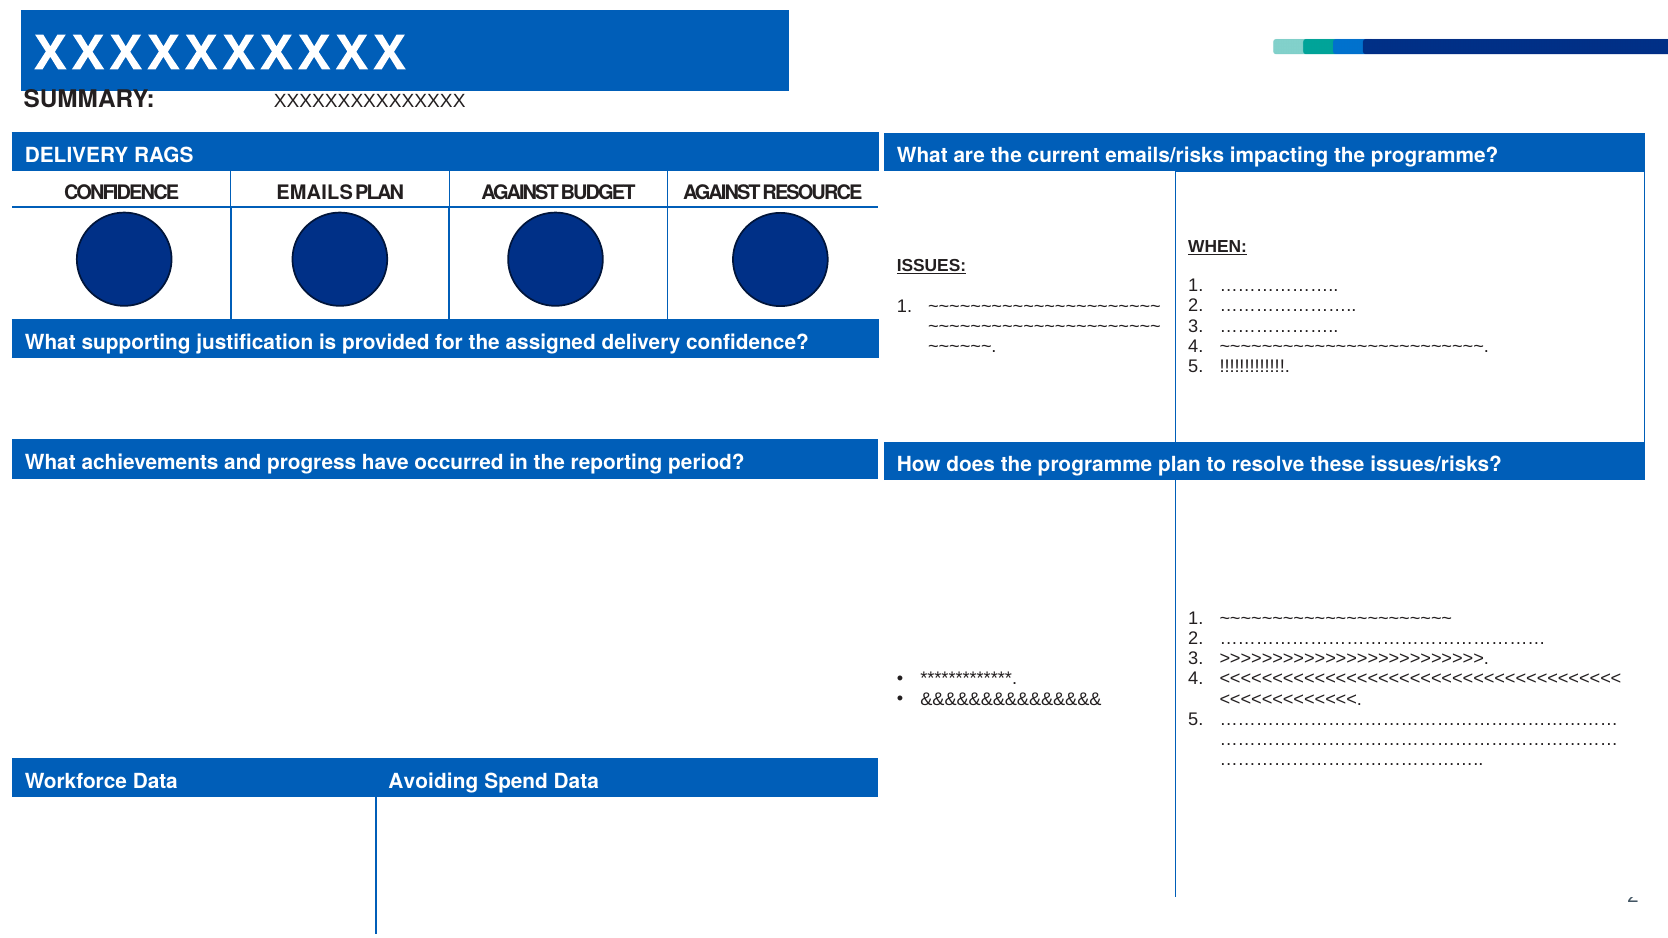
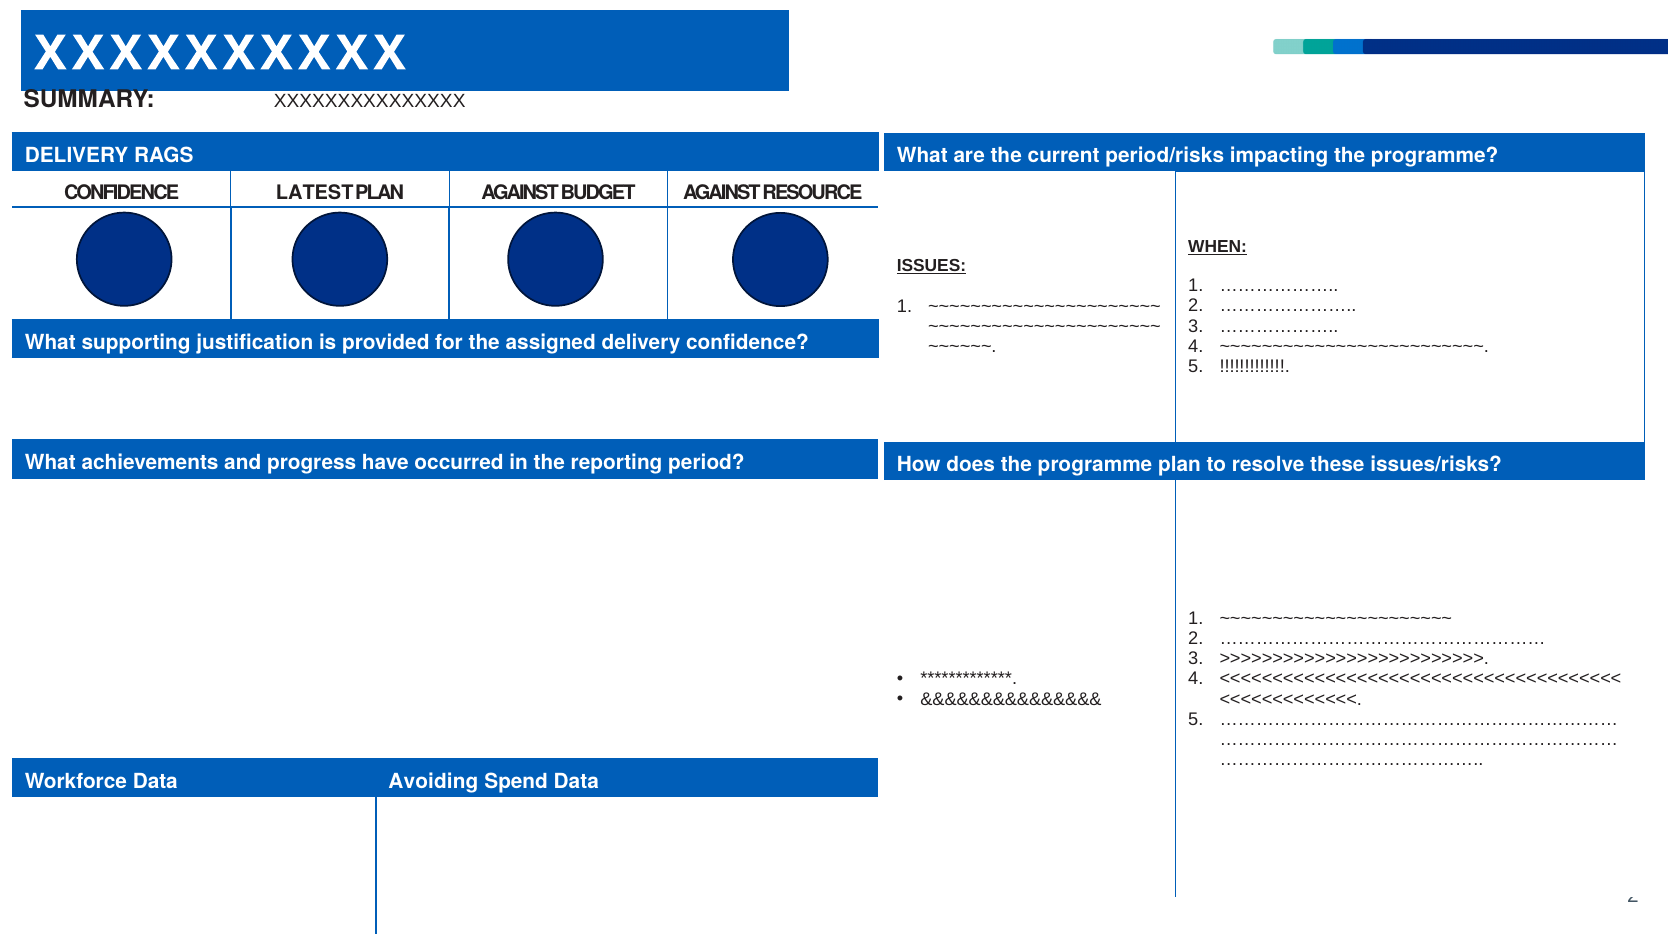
emails/risks: emails/risks -> period/risks (1165, 156)
EMAILS: EMAILS -> LATEST (315, 193)
